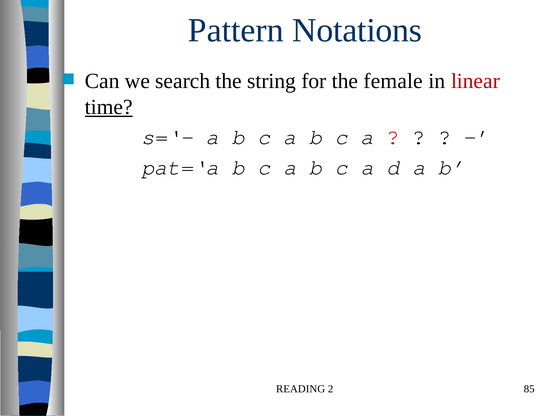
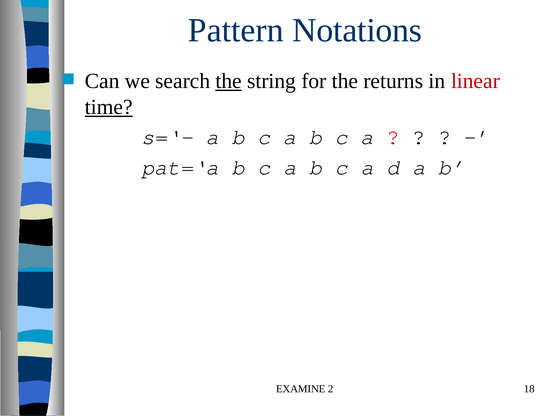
the underline: none -> present (229, 81)
female: female -> returns (393, 81)
READING: READING -> EXAMINE (301, 389)
85: 85 -> 18 (529, 389)
